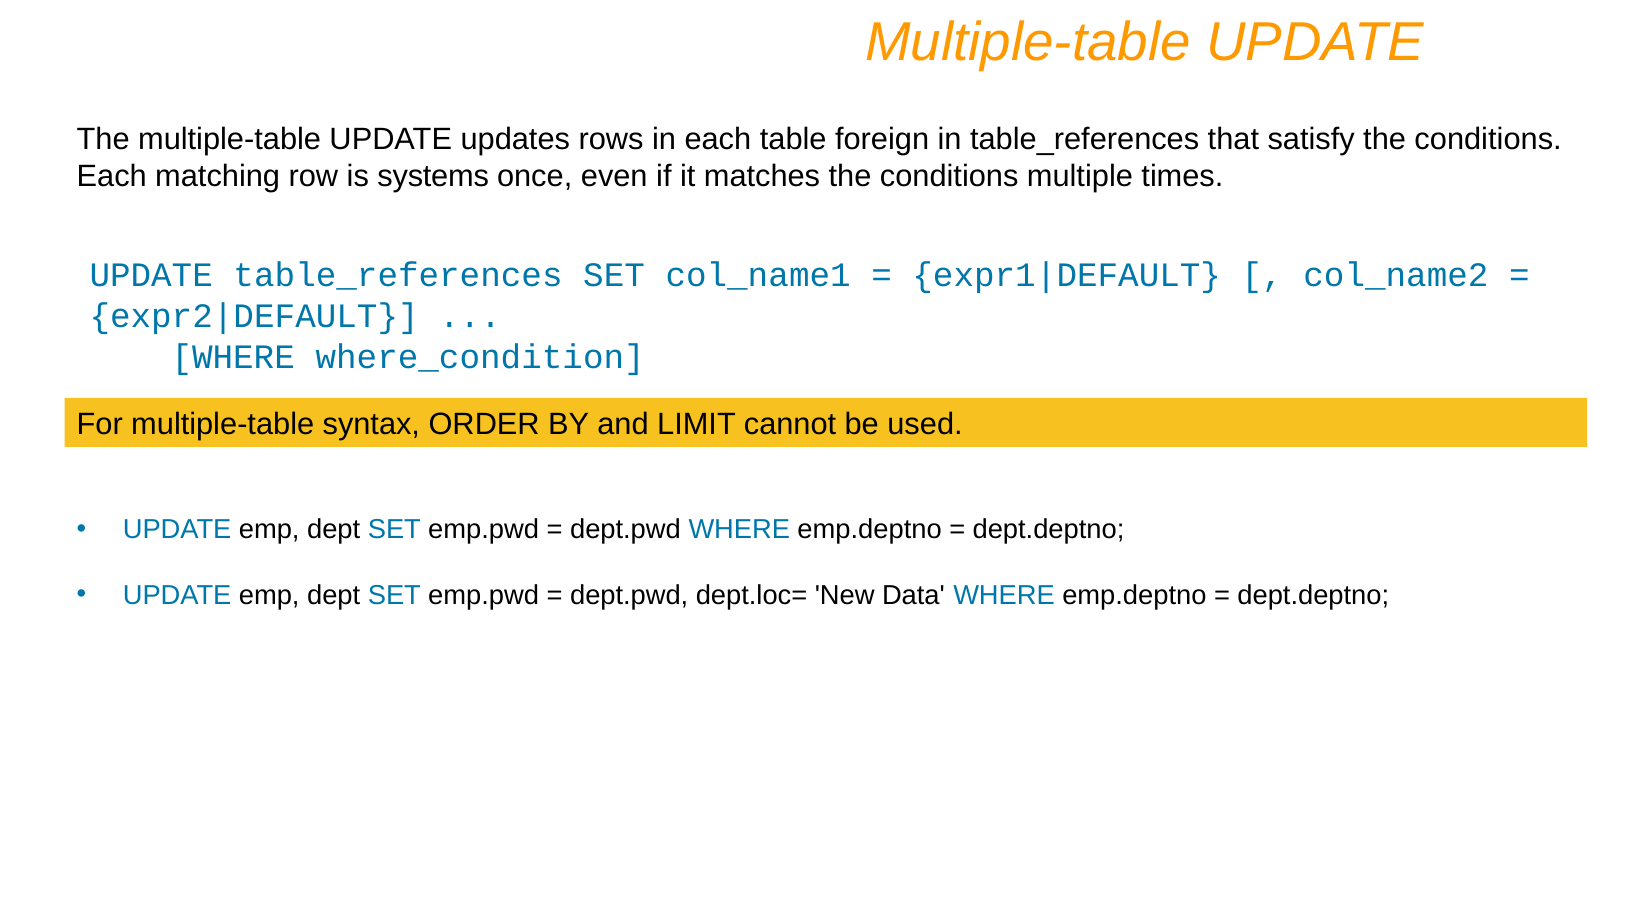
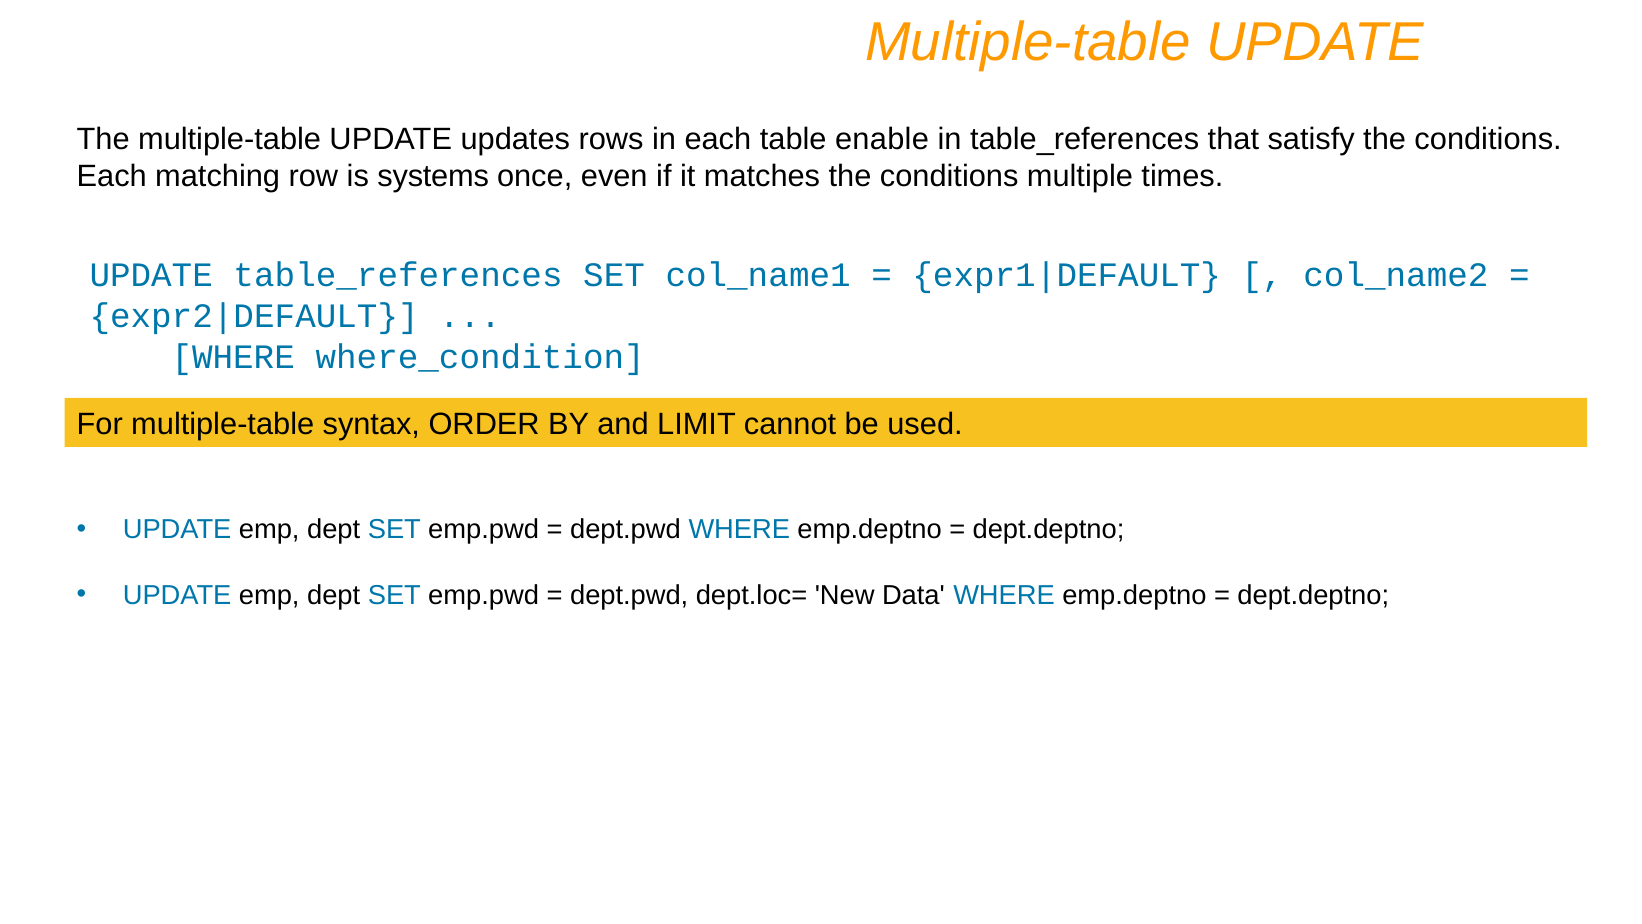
foreign: foreign -> enable (882, 140)
